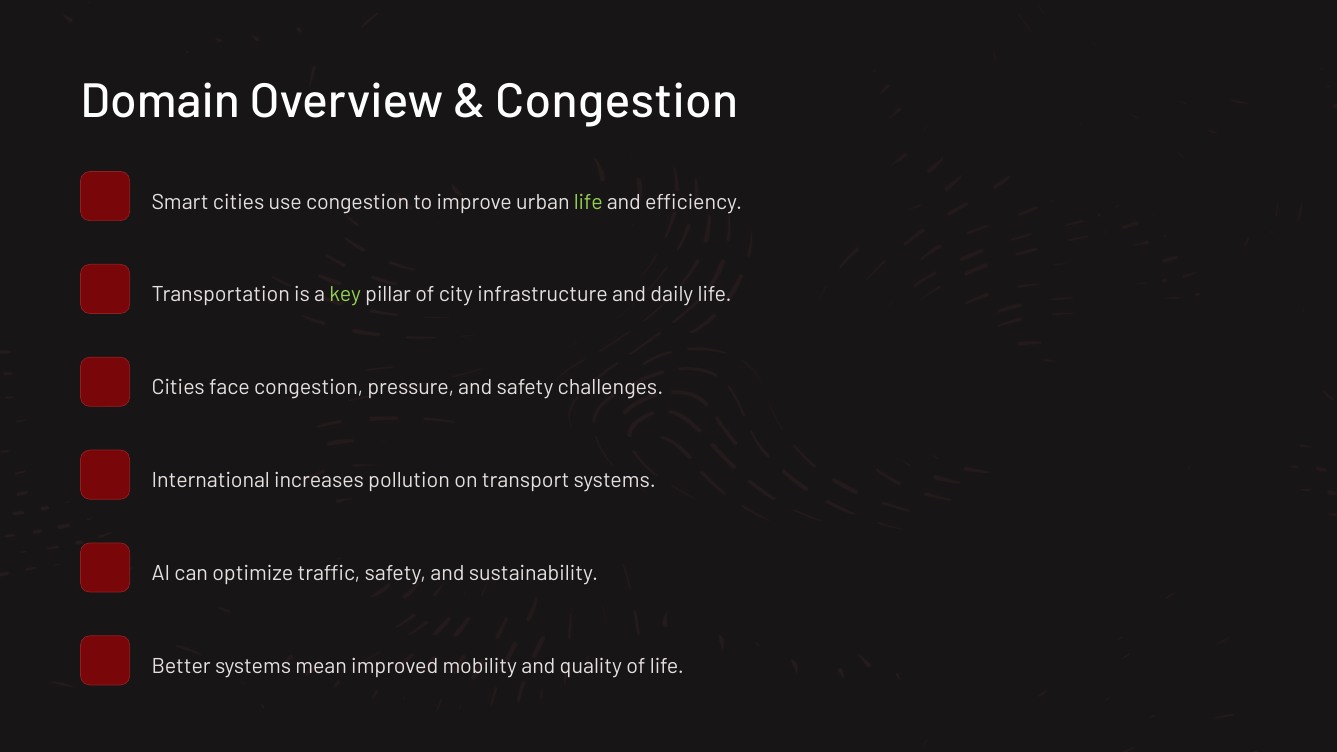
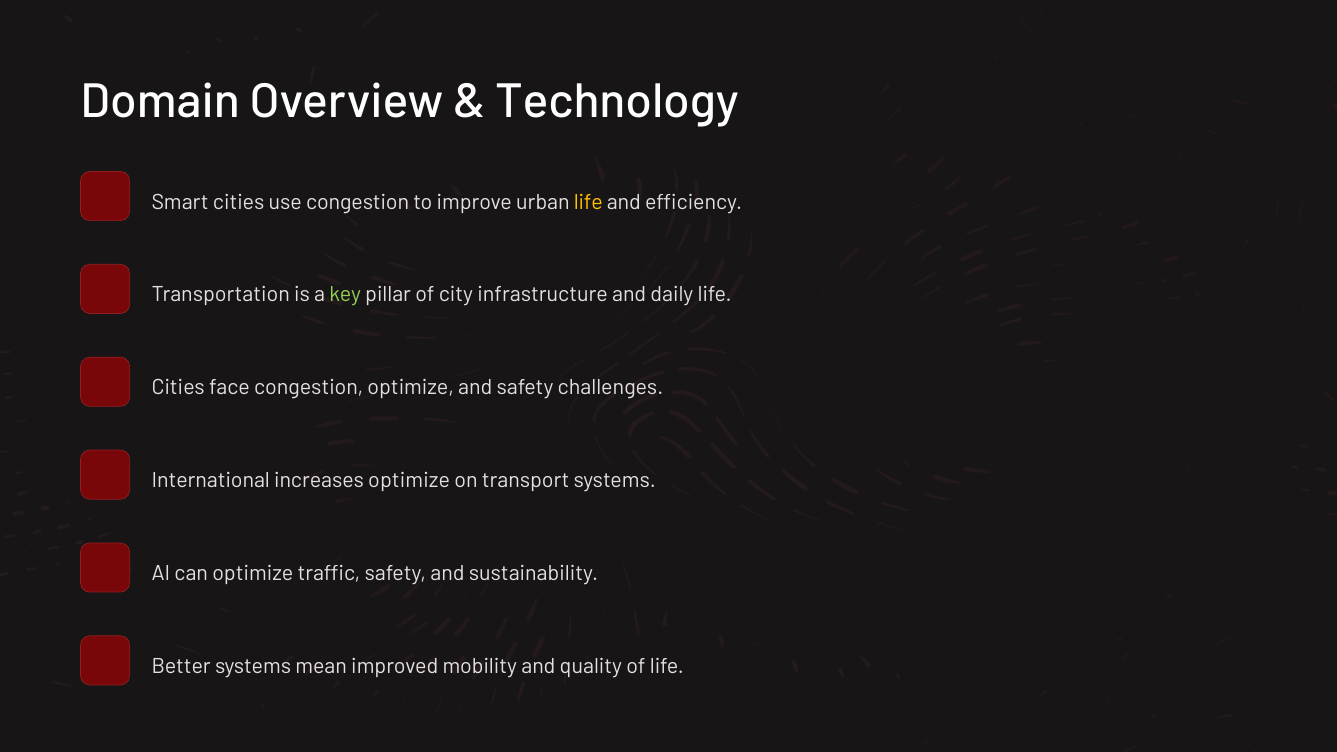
Congestion: Congestion -> Technology (617, 102)
life colour: light green -> yellow (588, 202)
congestion pressure: pressure -> optimize (411, 388)
increases pollution: pollution -> optimize (409, 481)
